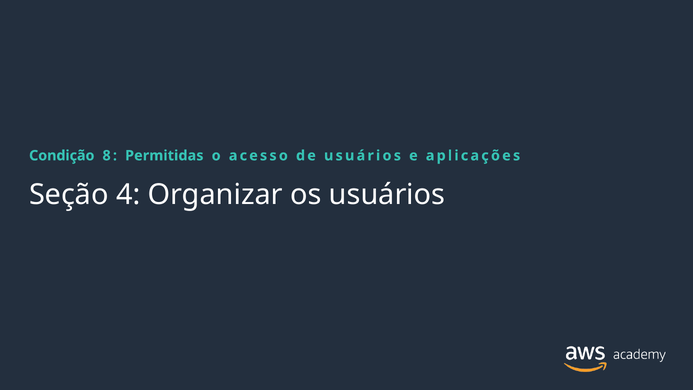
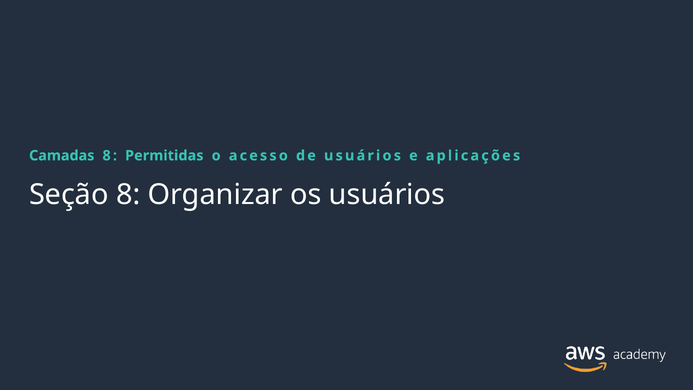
Condição: Condição -> Camadas (62, 156)
Seção 4: 4 -> 8 (128, 195)
